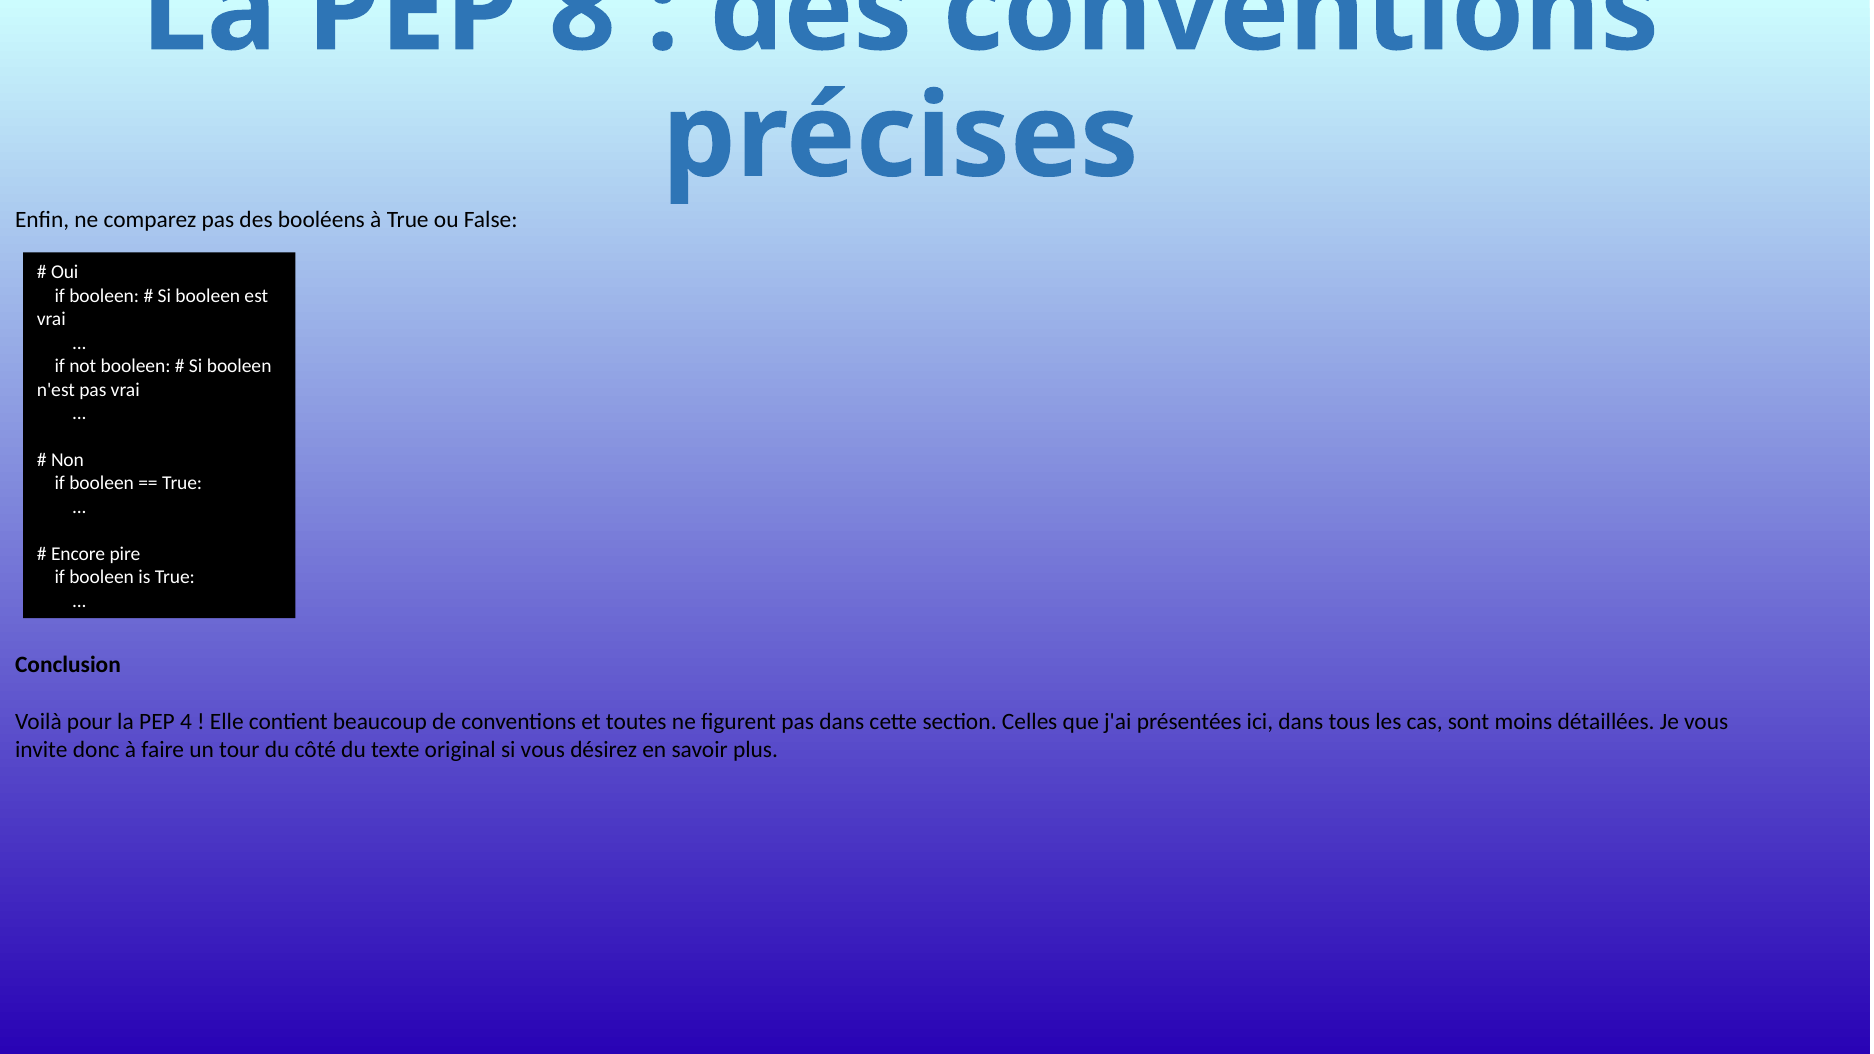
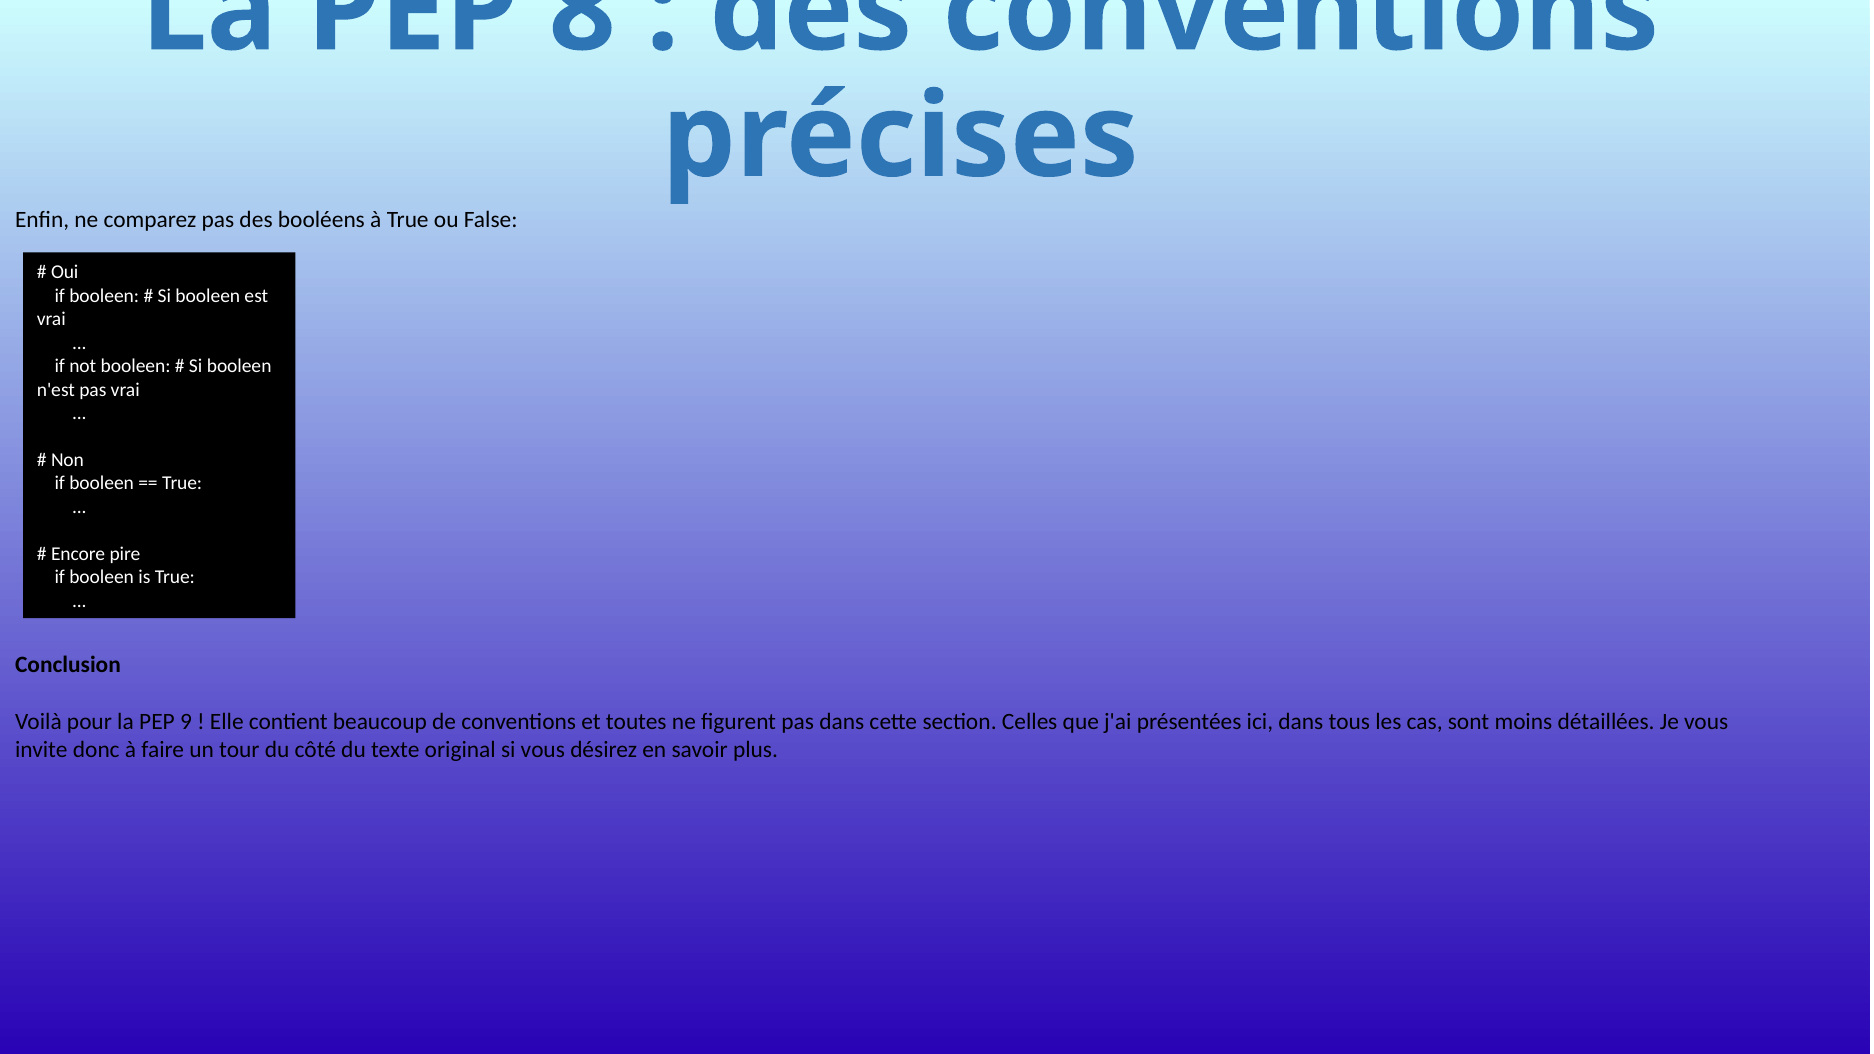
4: 4 -> 9 (186, 721)
